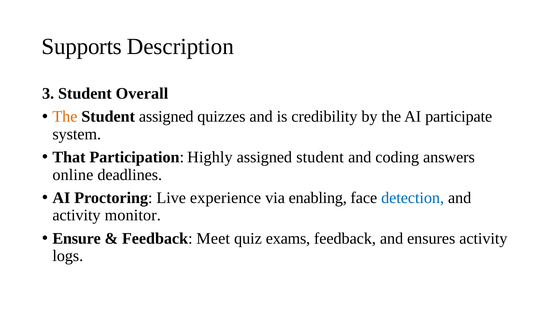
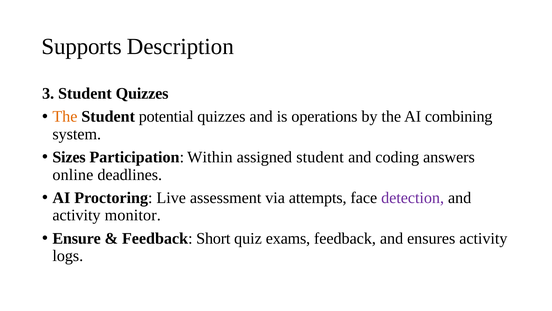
Student Overall: Overall -> Quizzes (142, 93)
Student assigned: assigned -> potential (166, 116)
credibility: credibility -> operations (324, 116)
participate: participate -> combining (459, 116)
That: That -> Sizes (69, 157)
Highly: Highly -> Within (210, 157)
experience: experience -> assessment (226, 198)
enabling: enabling -> attempts (318, 198)
detection colour: blue -> purple (413, 198)
Meet: Meet -> Short (213, 238)
